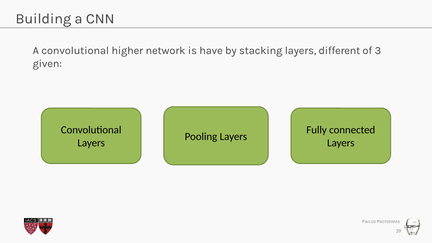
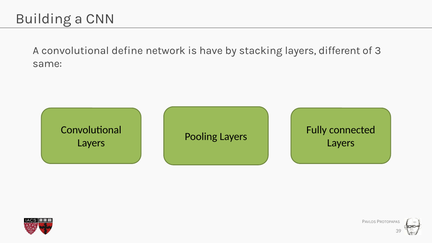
higher: higher -> define (127, 51)
given: given -> same (47, 64)
